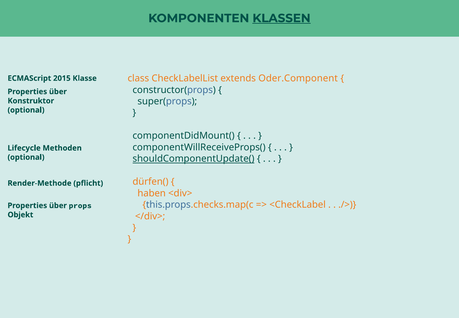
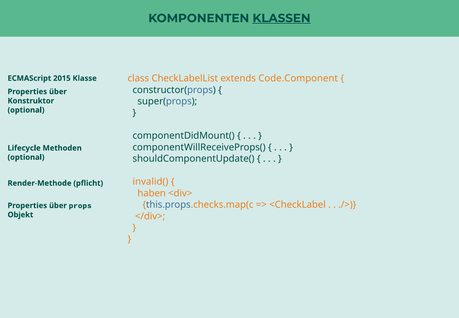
Oder.Component: Oder.Component -> Code.Component (298, 78)
shouldComponentUpdate( underline: present -> none (193, 159)
dürfen(: dürfen( -> invalid( (150, 182)
